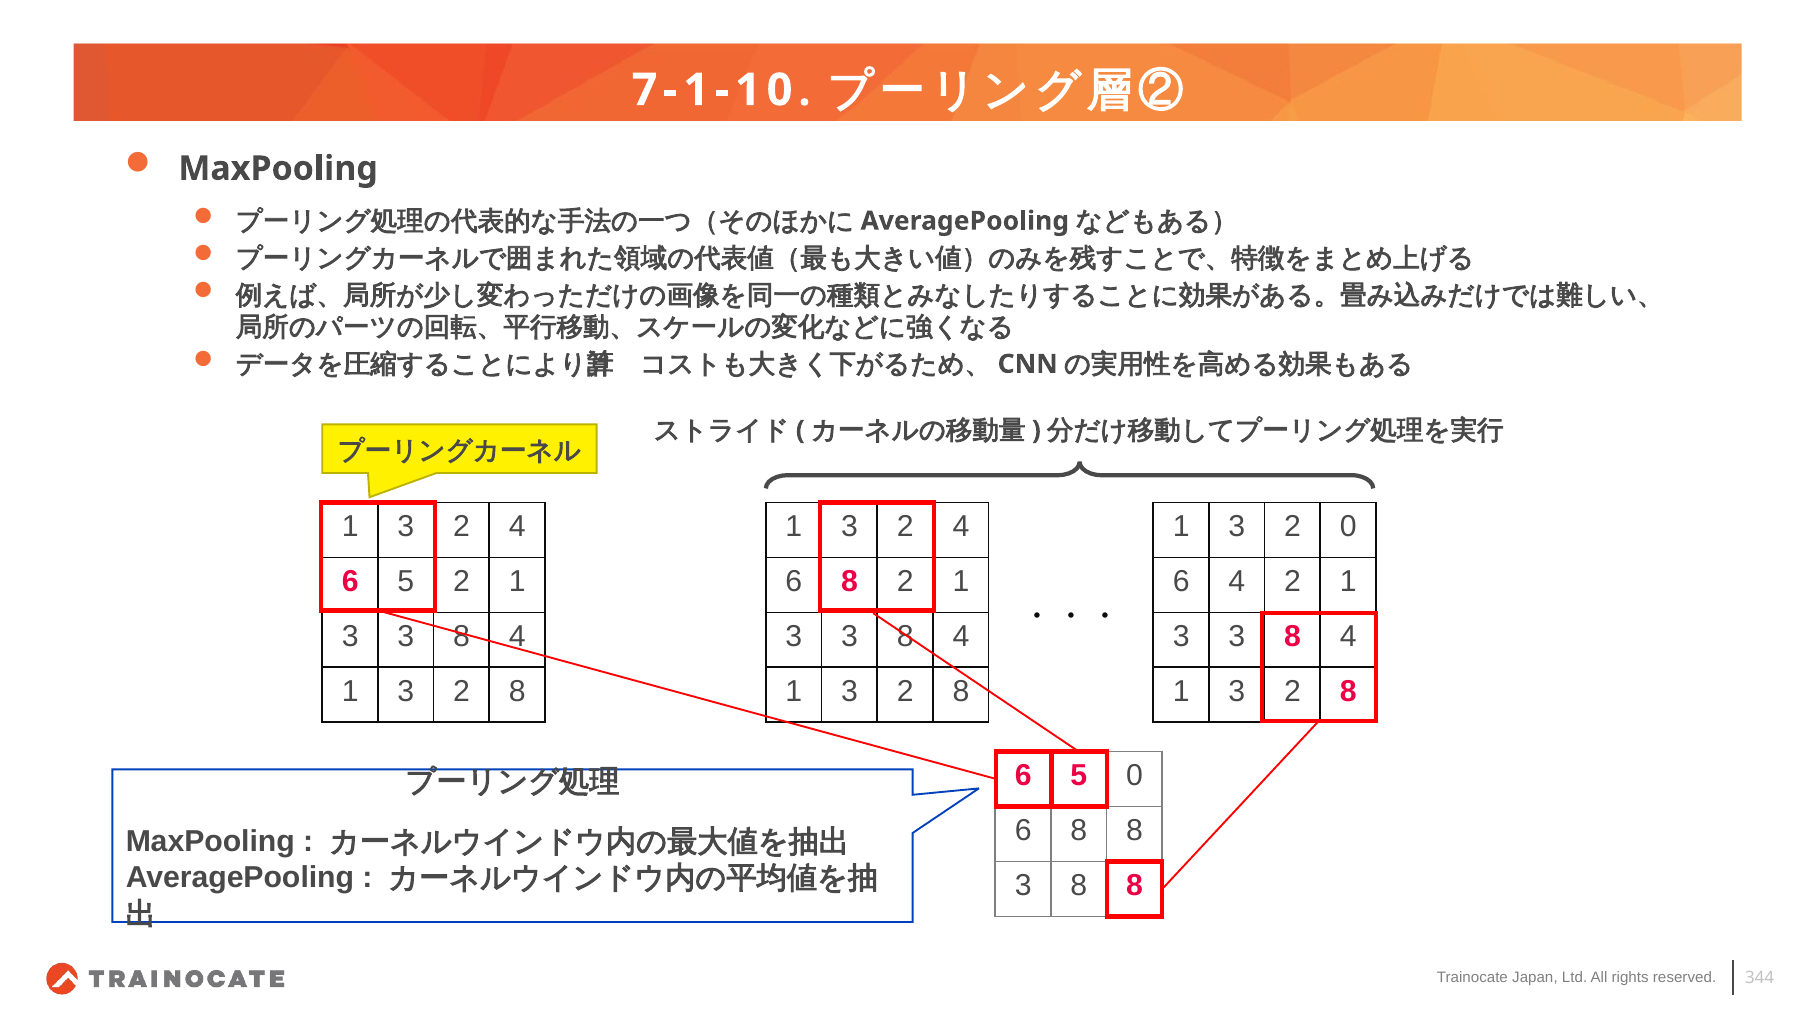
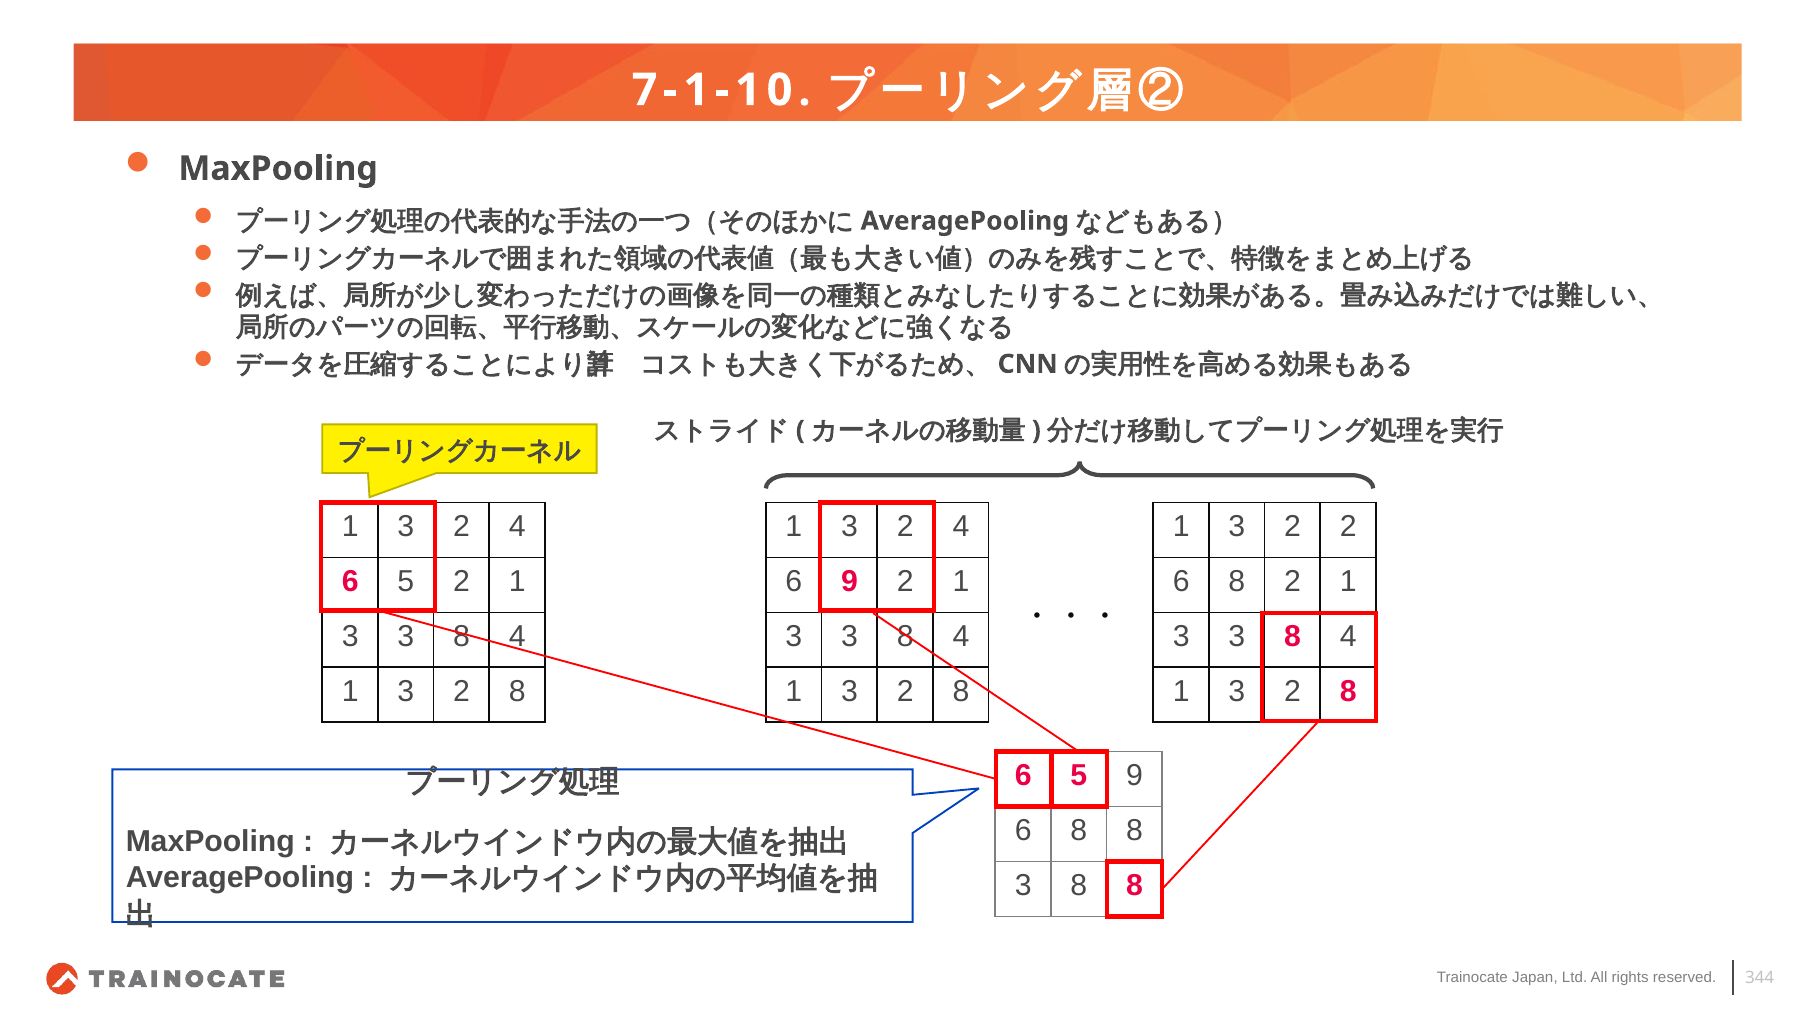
2 0: 0 -> 2 (1348, 526)
8: 8 -> 9 (850, 581)
4: 4 -> 8 (1237, 581)
5 0: 0 -> 9 (1135, 776)
